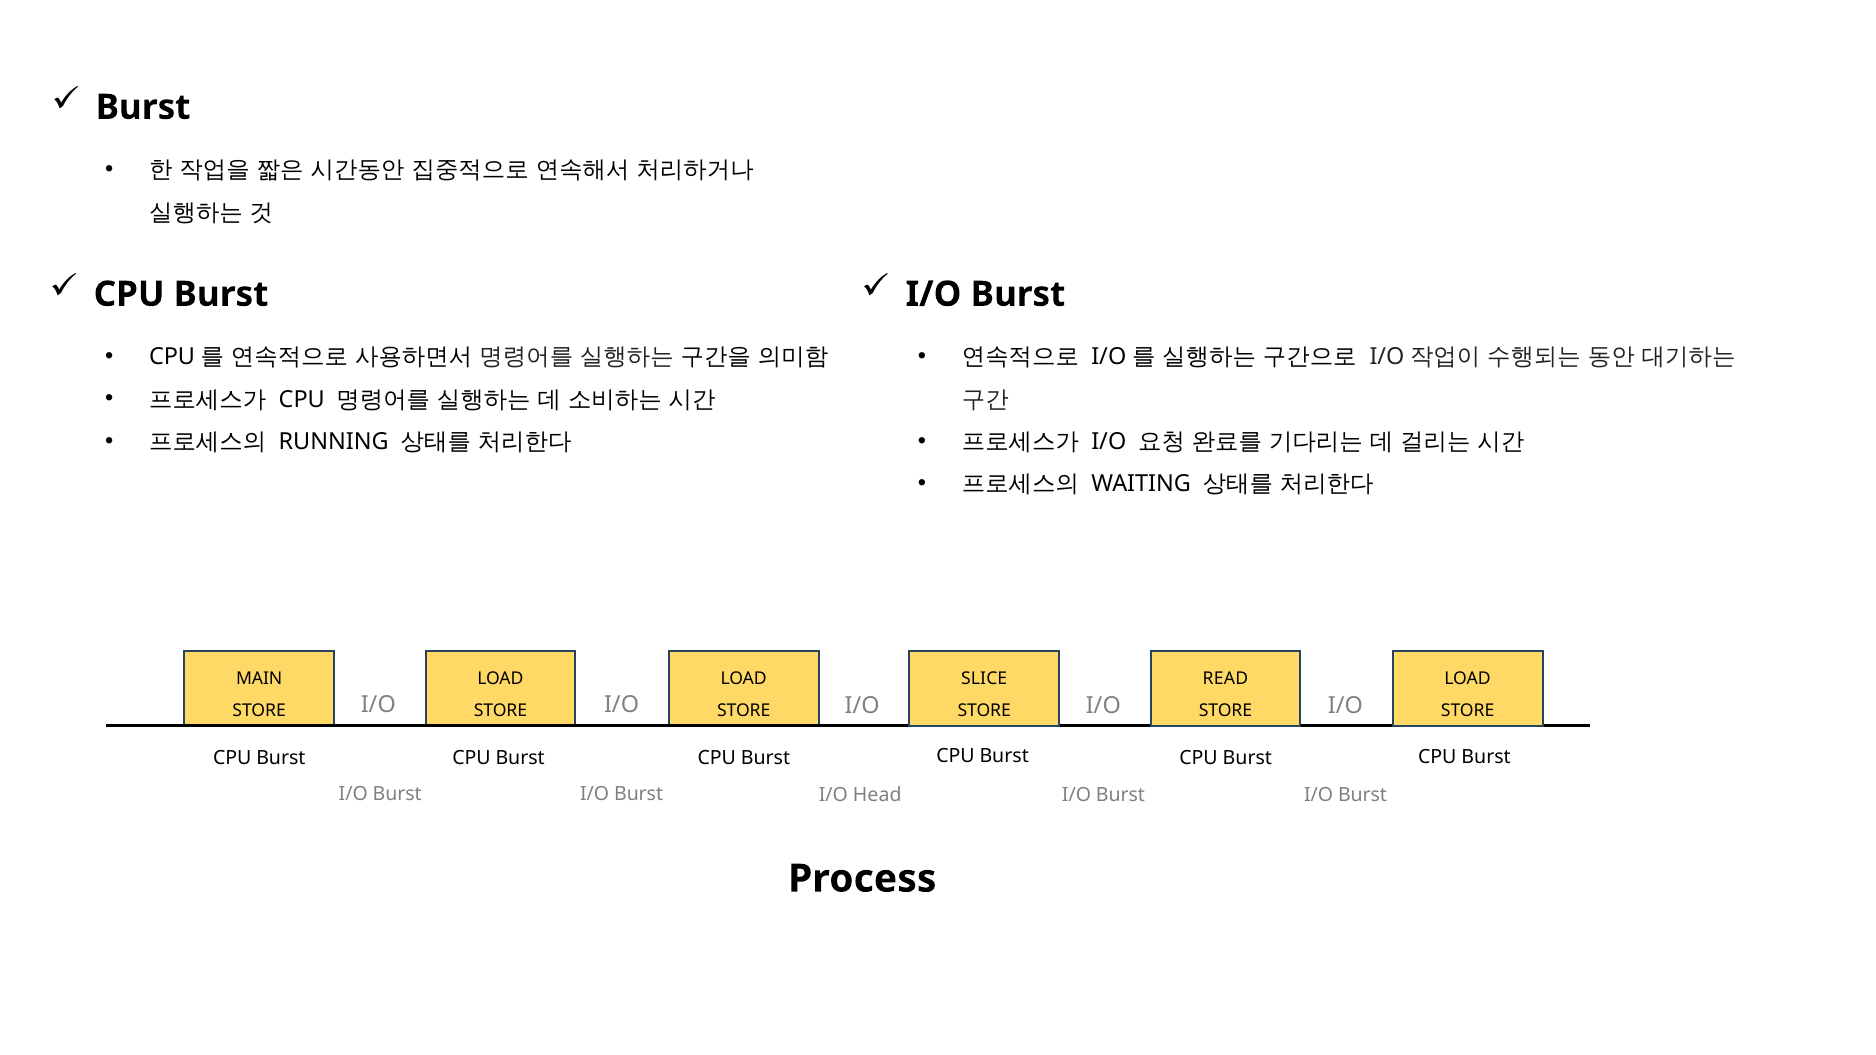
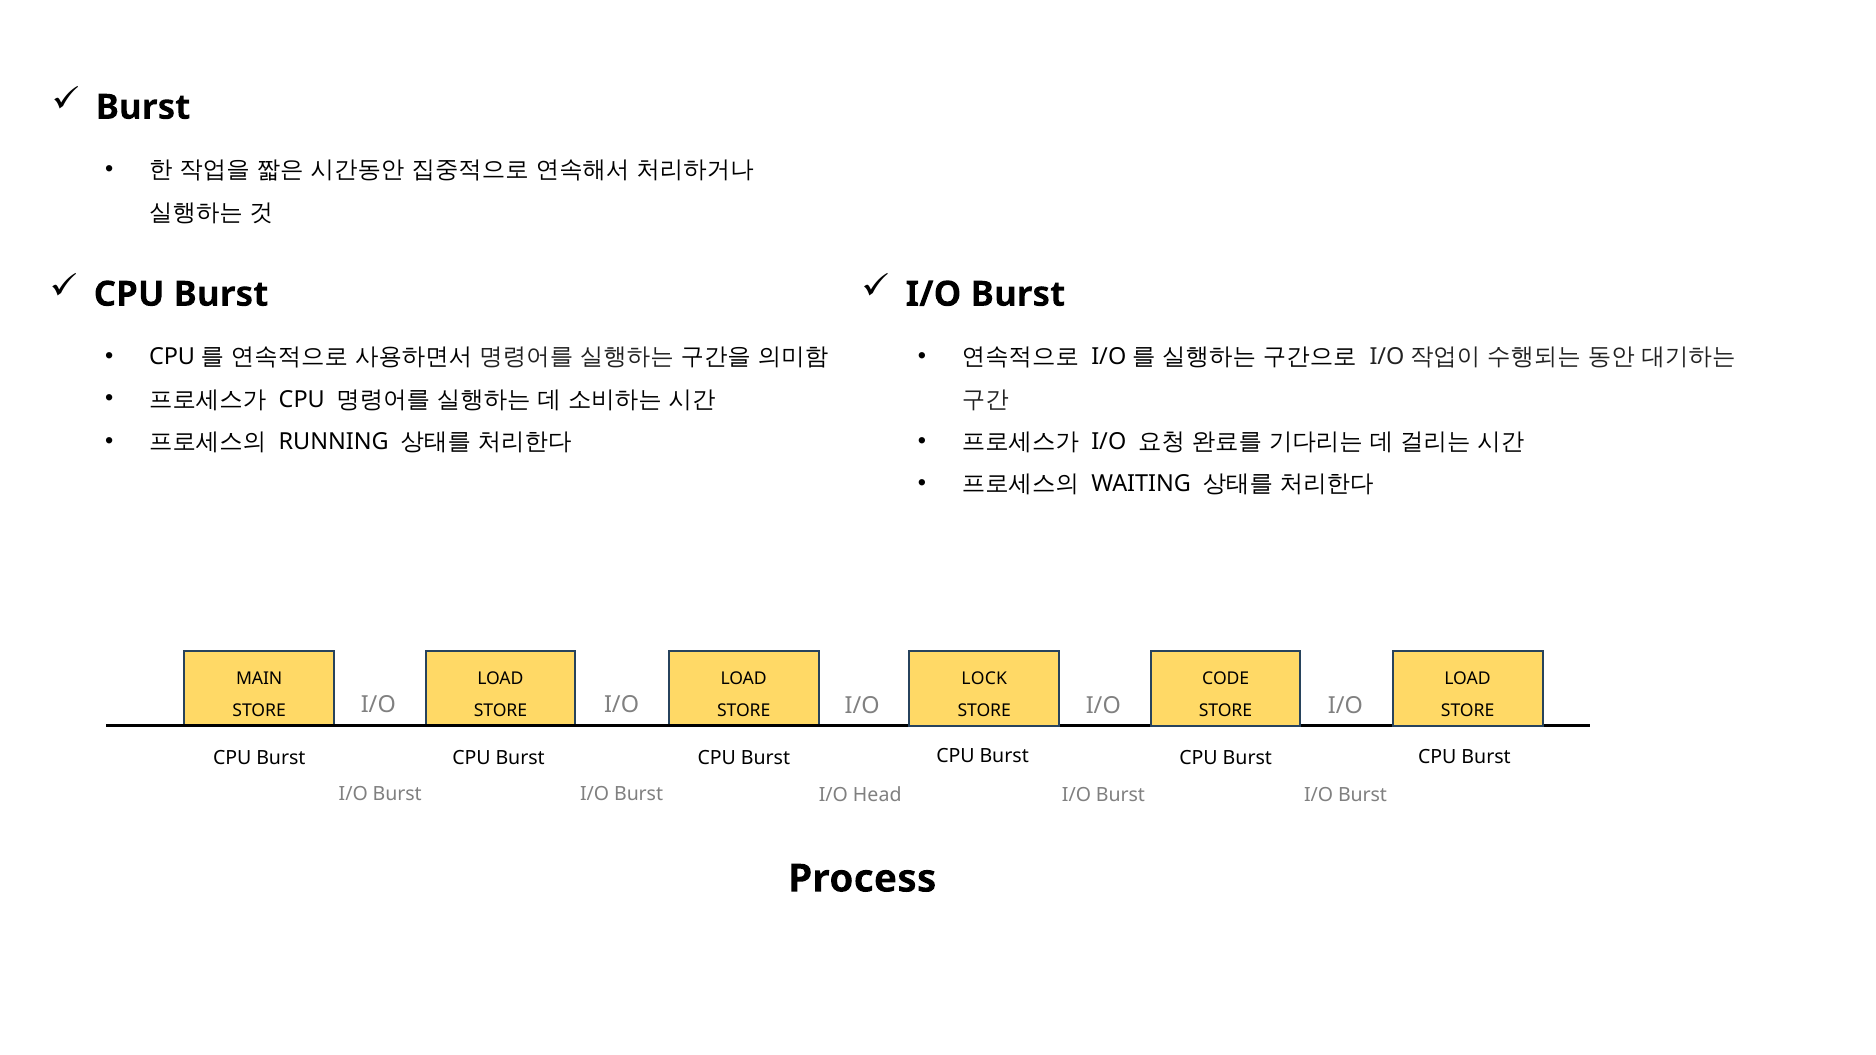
SLICE: SLICE -> LOCK (984, 679)
READ: READ -> CODE (1226, 679)
